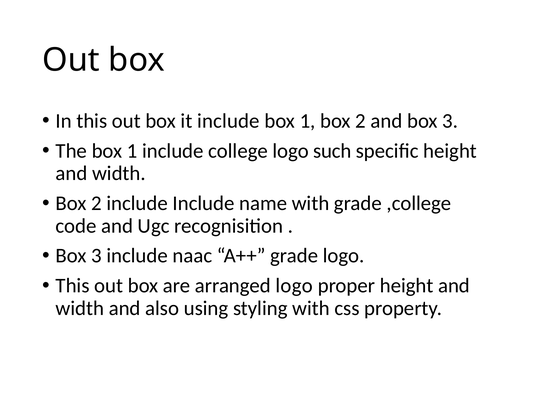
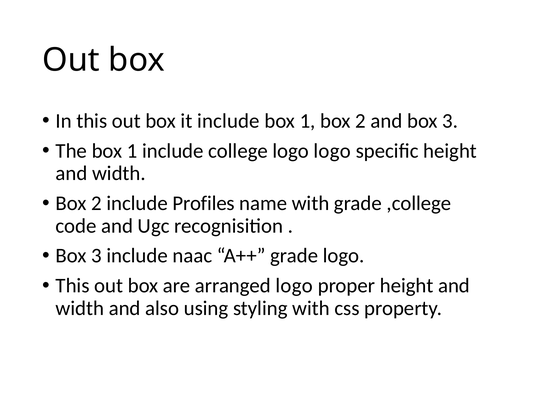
logo such: such -> logo (332, 151)
include Include: Include -> Profiles (204, 203)
